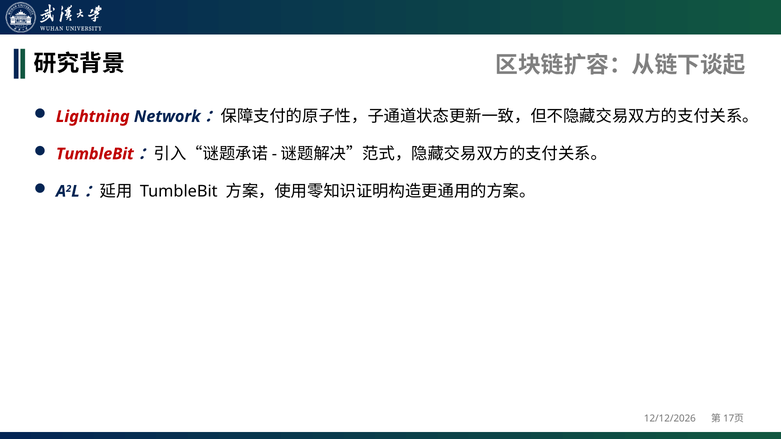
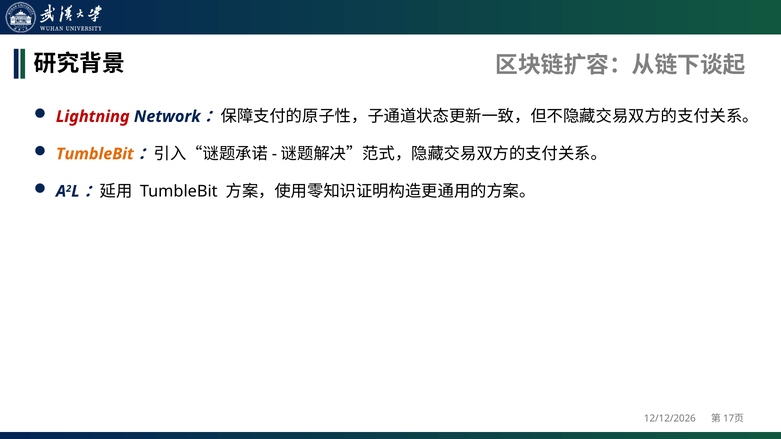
TumbleBit colour: red -> orange (95, 154)
